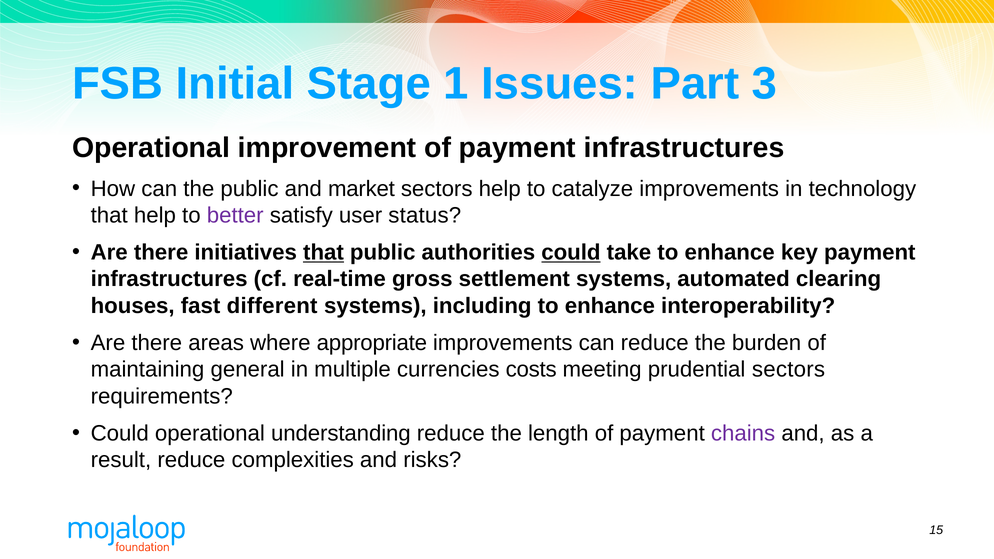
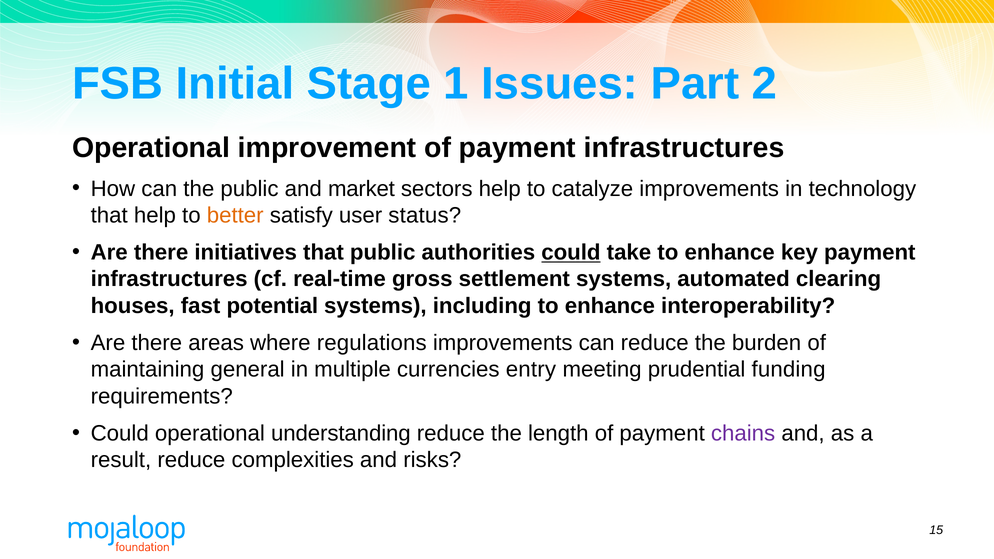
3: 3 -> 2 (765, 84)
better colour: purple -> orange (235, 215)
that underline: present -> none (324, 252)
different: different -> potential (272, 306)
appropriate: appropriate -> regulations (372, 343)
costs: costs -> entry (531, 370)
prudential sectors: sectors -> funding (789, 370)
